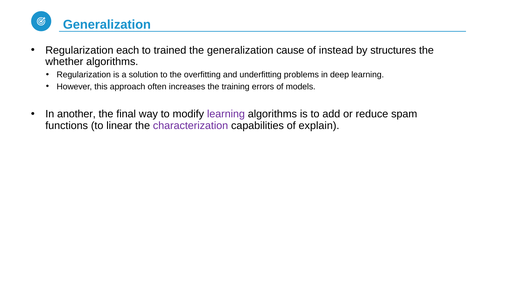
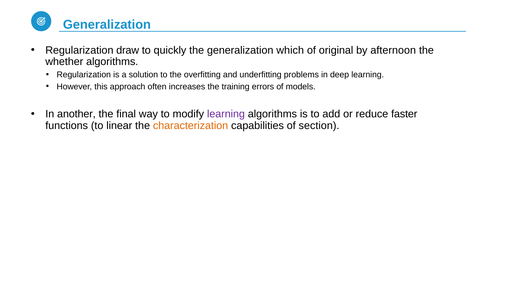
each: each -> draw (128, 50)
trained: trained -> quickly (170, 50)
cause: cause -> which (290, 50)
instead: instead -> original (336, 50)
structures: structures -> afternoon (393, 50)
spam: spam -> faster (404, 114)
characterization colour: purple -> orange (191, 126)
explain: explain -> section (319, 126)
